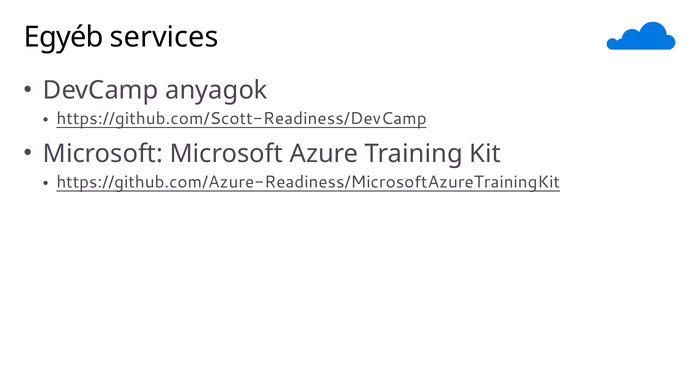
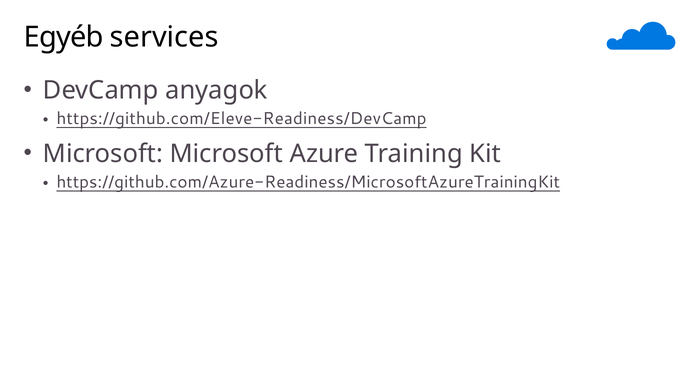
https://github.com/Scott-Readiness/DevCamp: https://github.com/Scott-Readiness/DevCamp -> https://github.com/Eleve-Readiness/DevCamp (241, 119)
